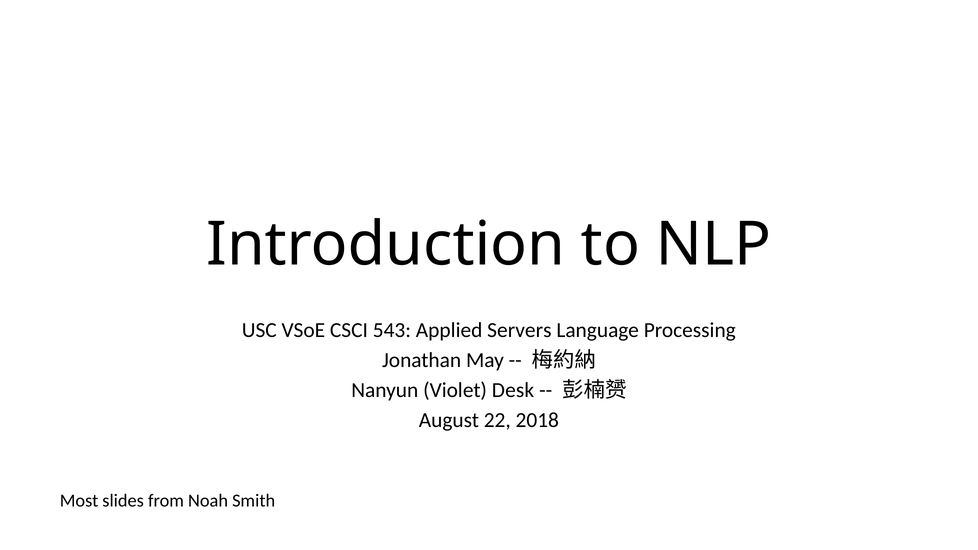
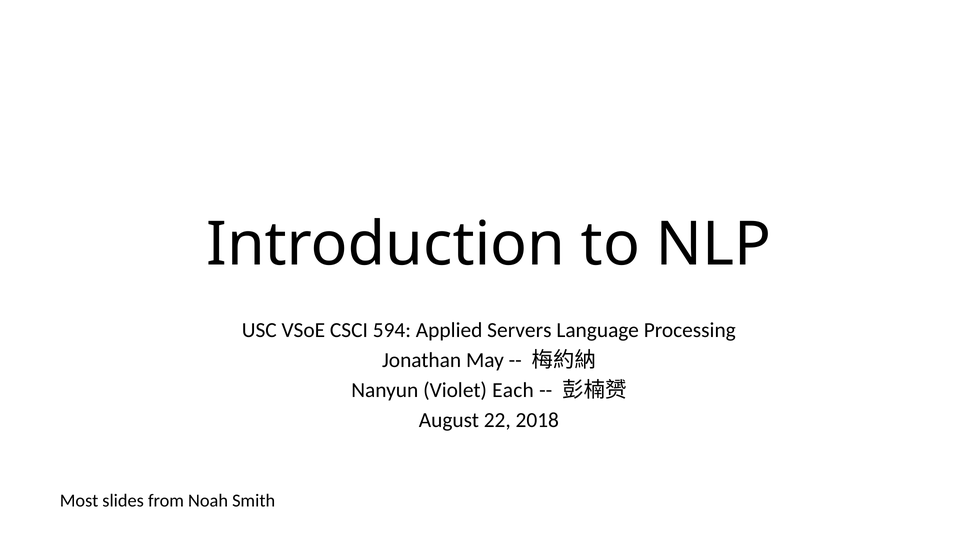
543: 543 -> 594 (392, 330)
Desk: Desk -> Each (513, 390)
